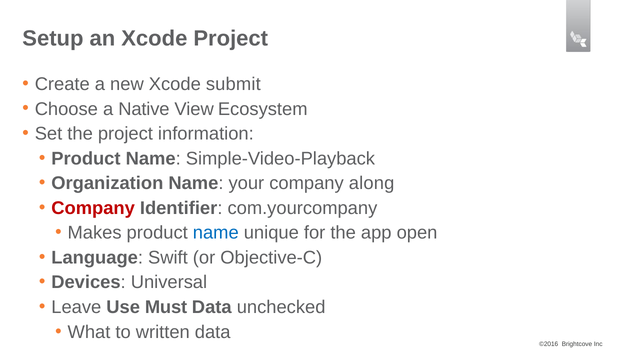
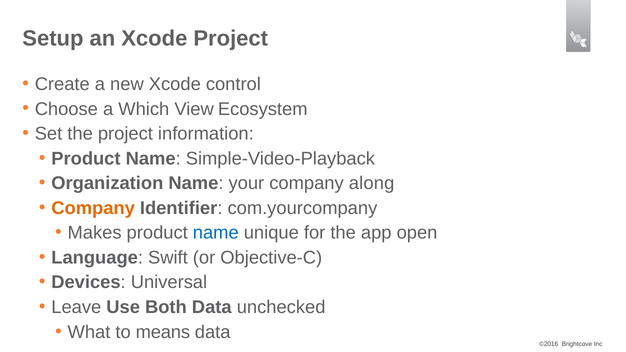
submit: submit -> control (233, 84)
Native: Native -> Which (144, 109)
Company colour: red -> orange (93, 208)
Must: Must -> Both (166, 307)
written: written -> means (163, 332)
